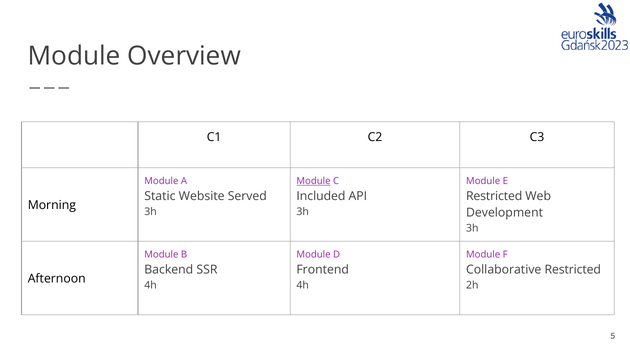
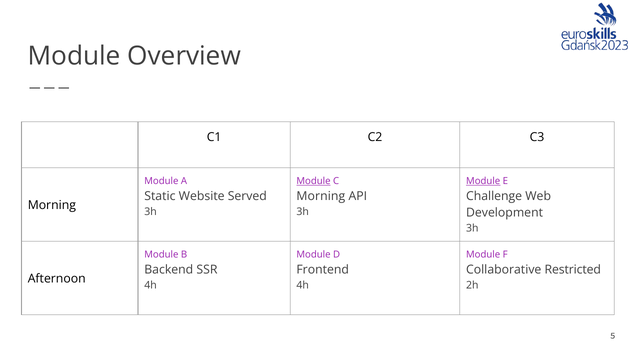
Module underline: none -> present (483, 181)
Included: Included -> Morning (321, 196)
Restricted: Restricted -> Challenge (494, 196)
